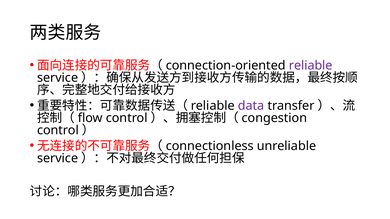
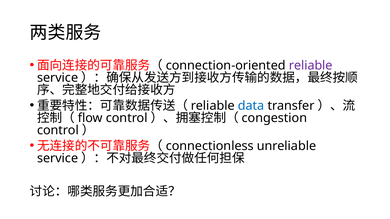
data colour: purple -> blue (251, 106)
